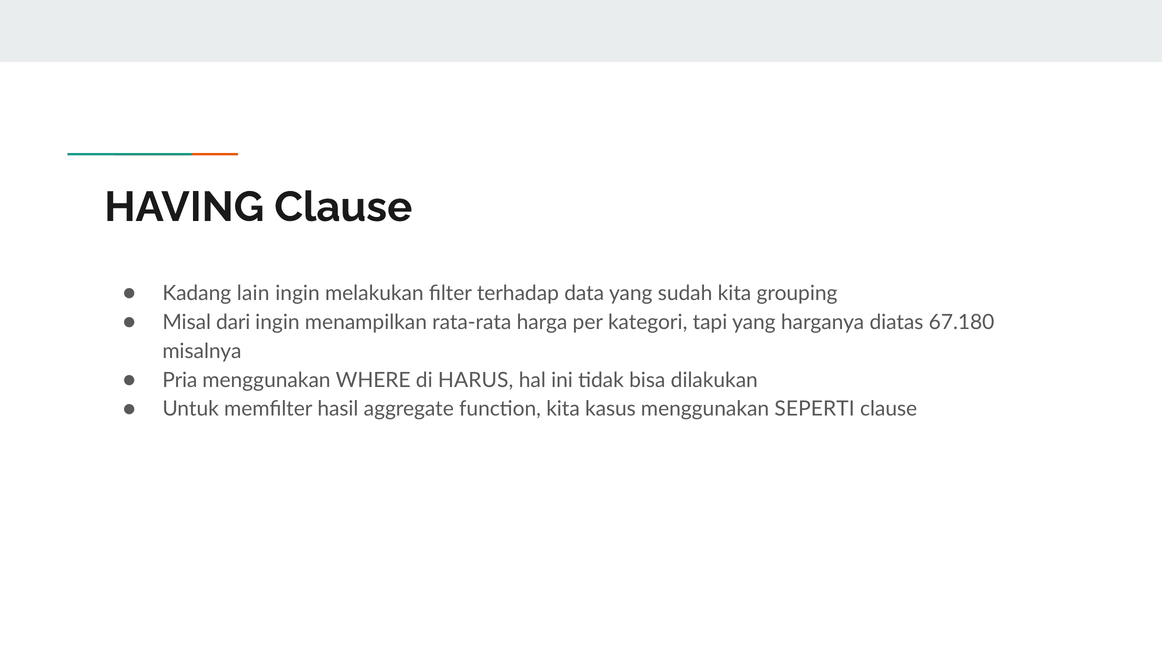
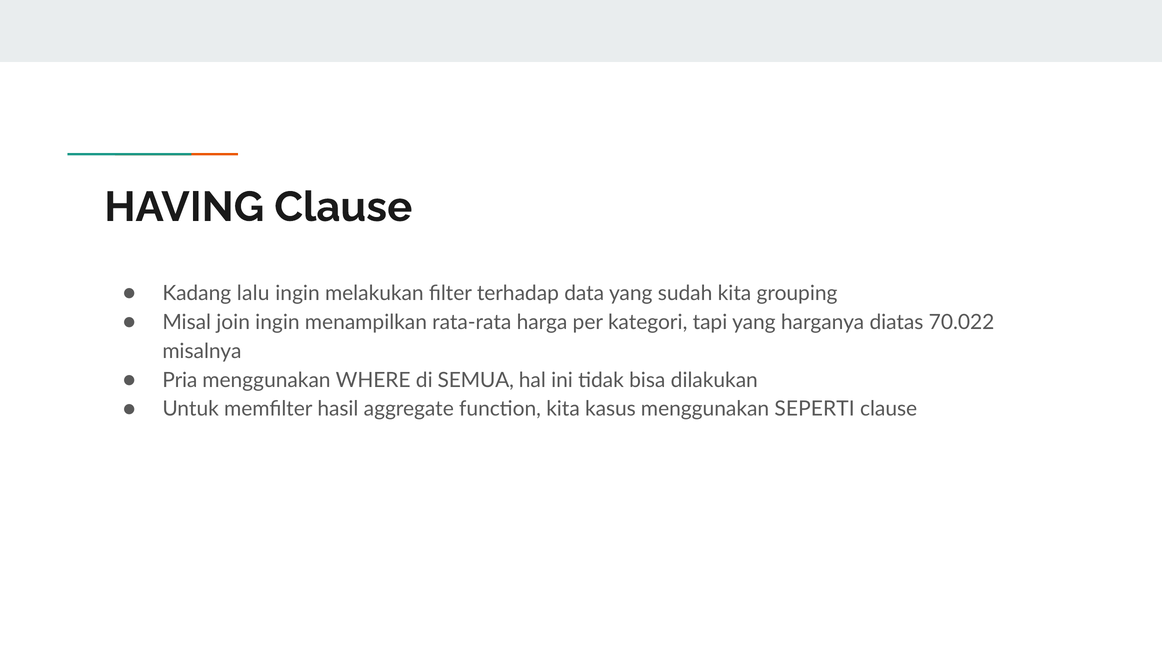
lain: lain -> lalu (253, 294)
dari: dari -> join (233, 323)
67.180: 67.180 -> 70.022 (962, 323)
HARUS: HARUS -> SEMUA (476, 381)
